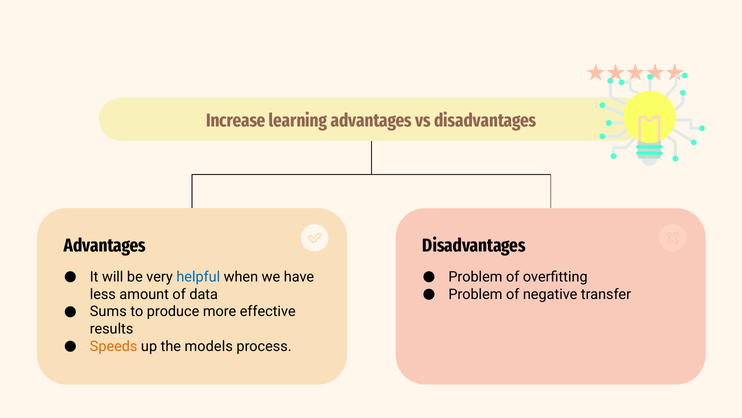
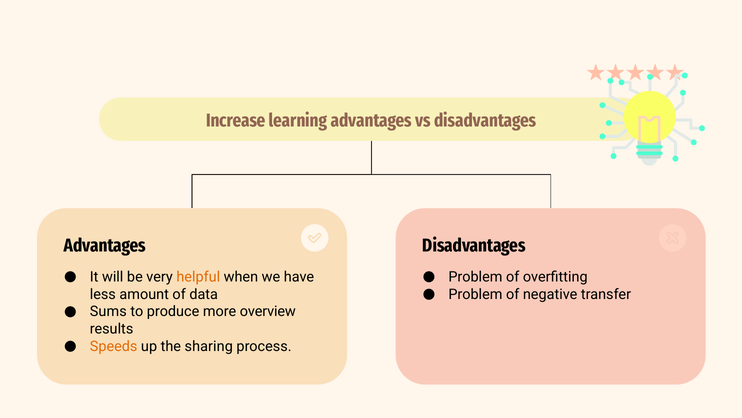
helpful colour: blue -> orange (198, 277)
effective: effective -> overview (268, 311)
models: models -> sharing (209, 346)
